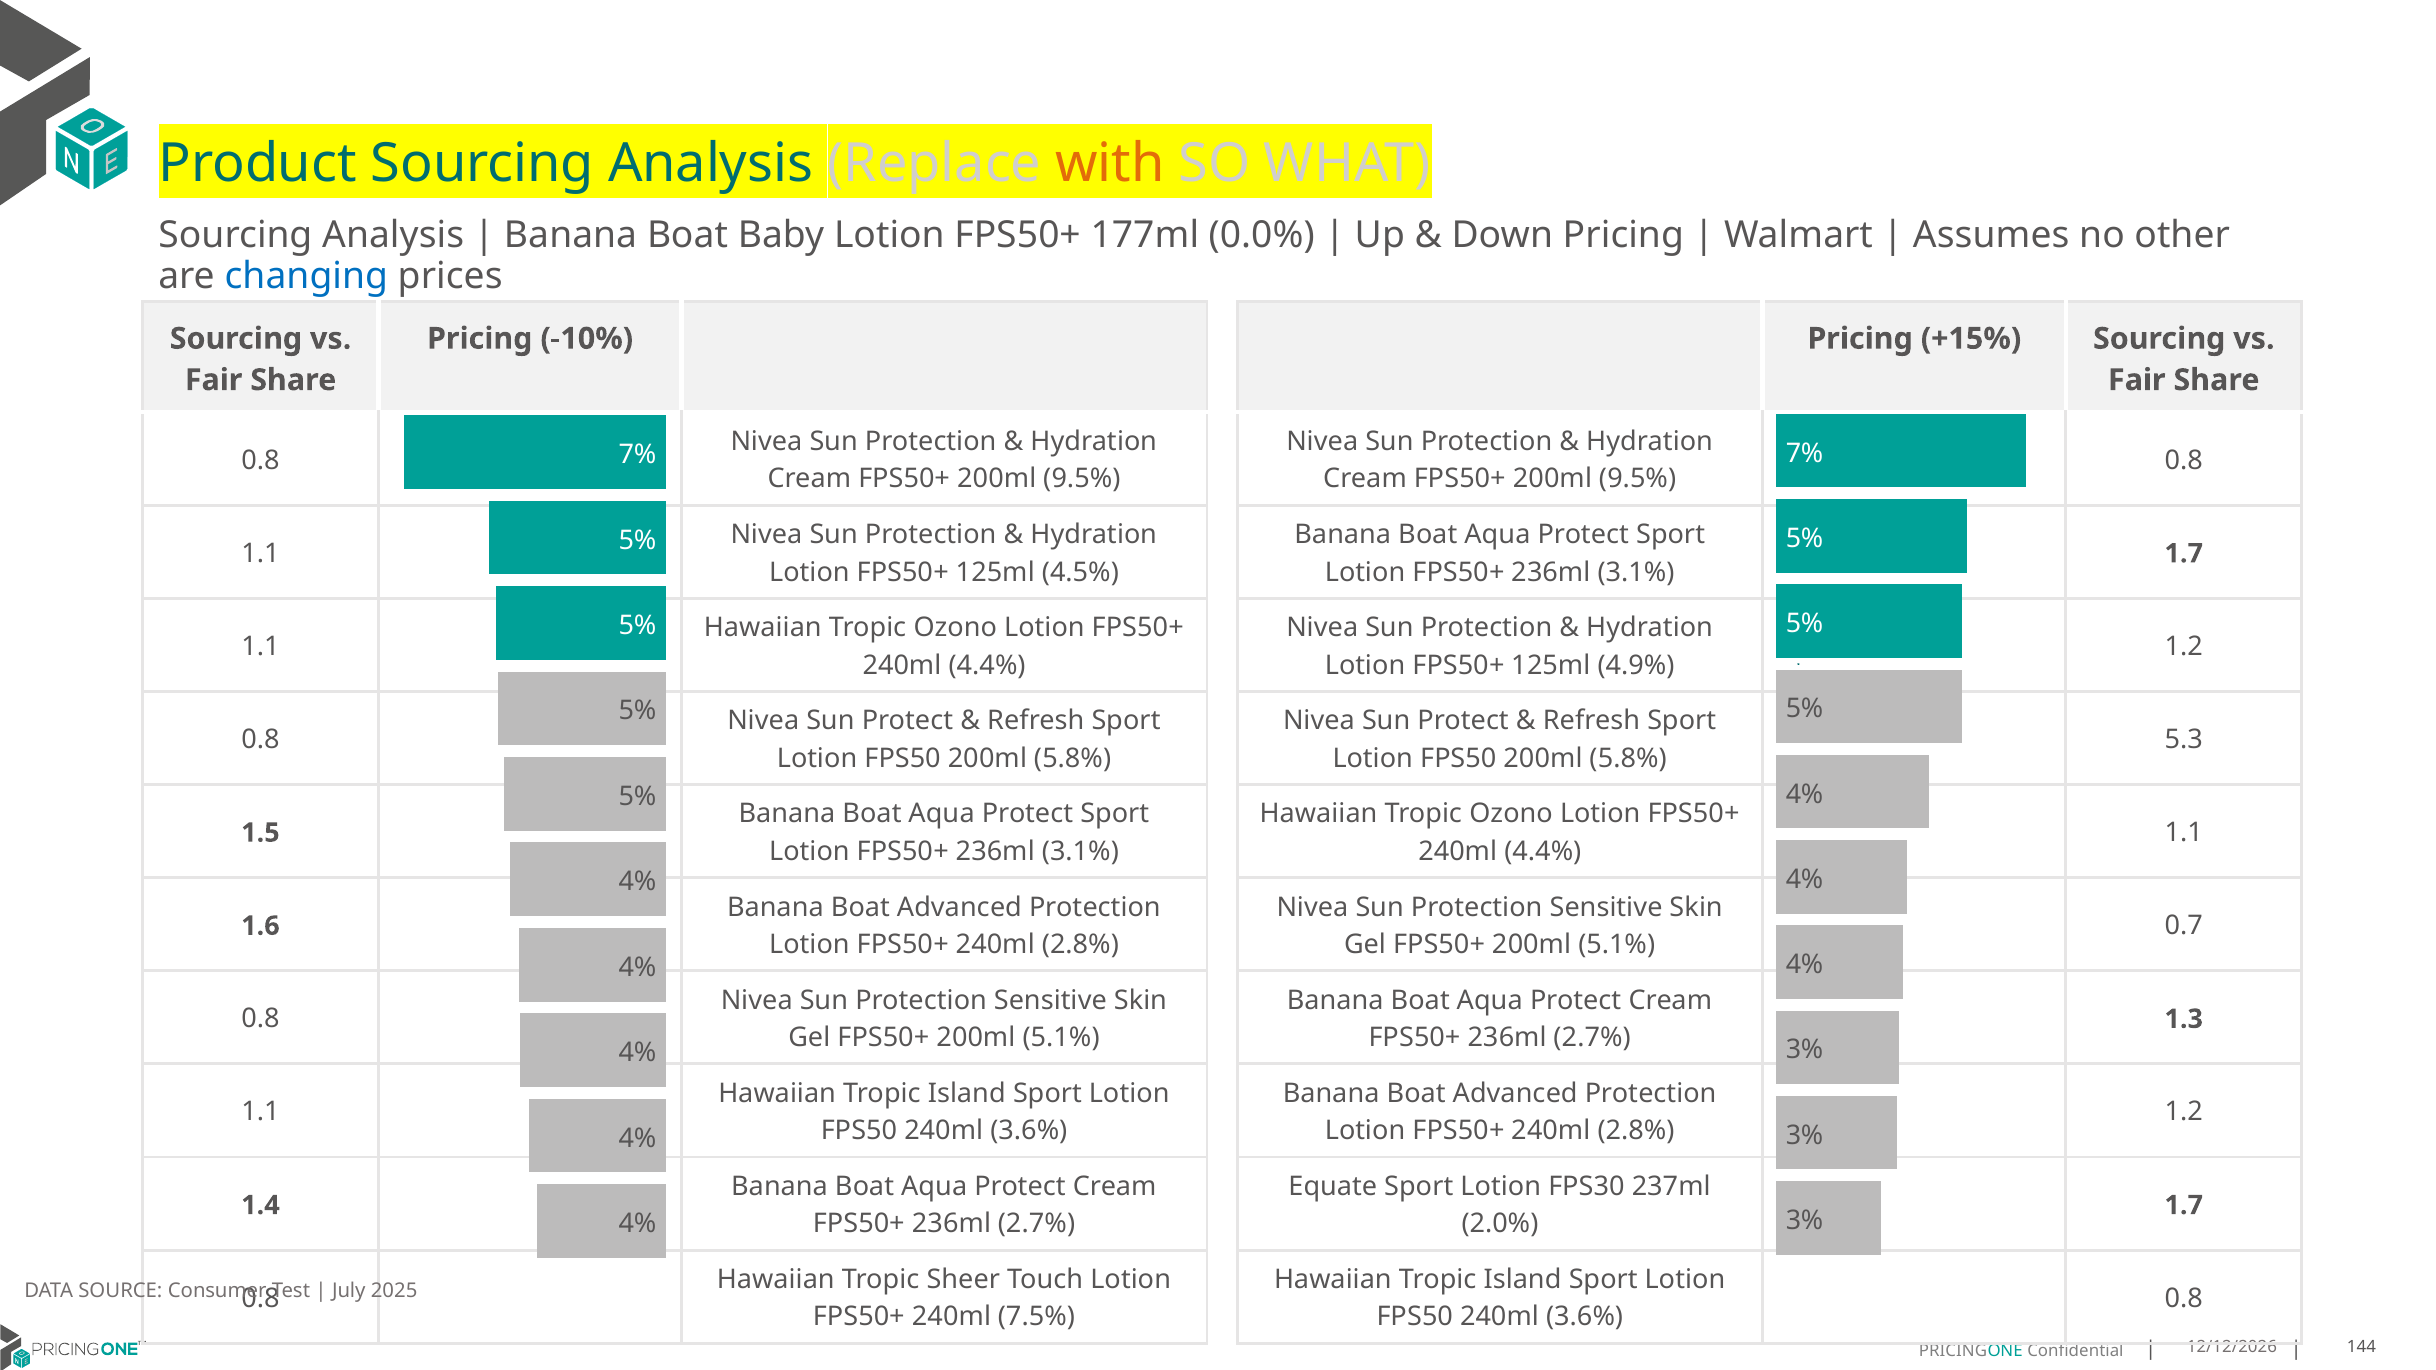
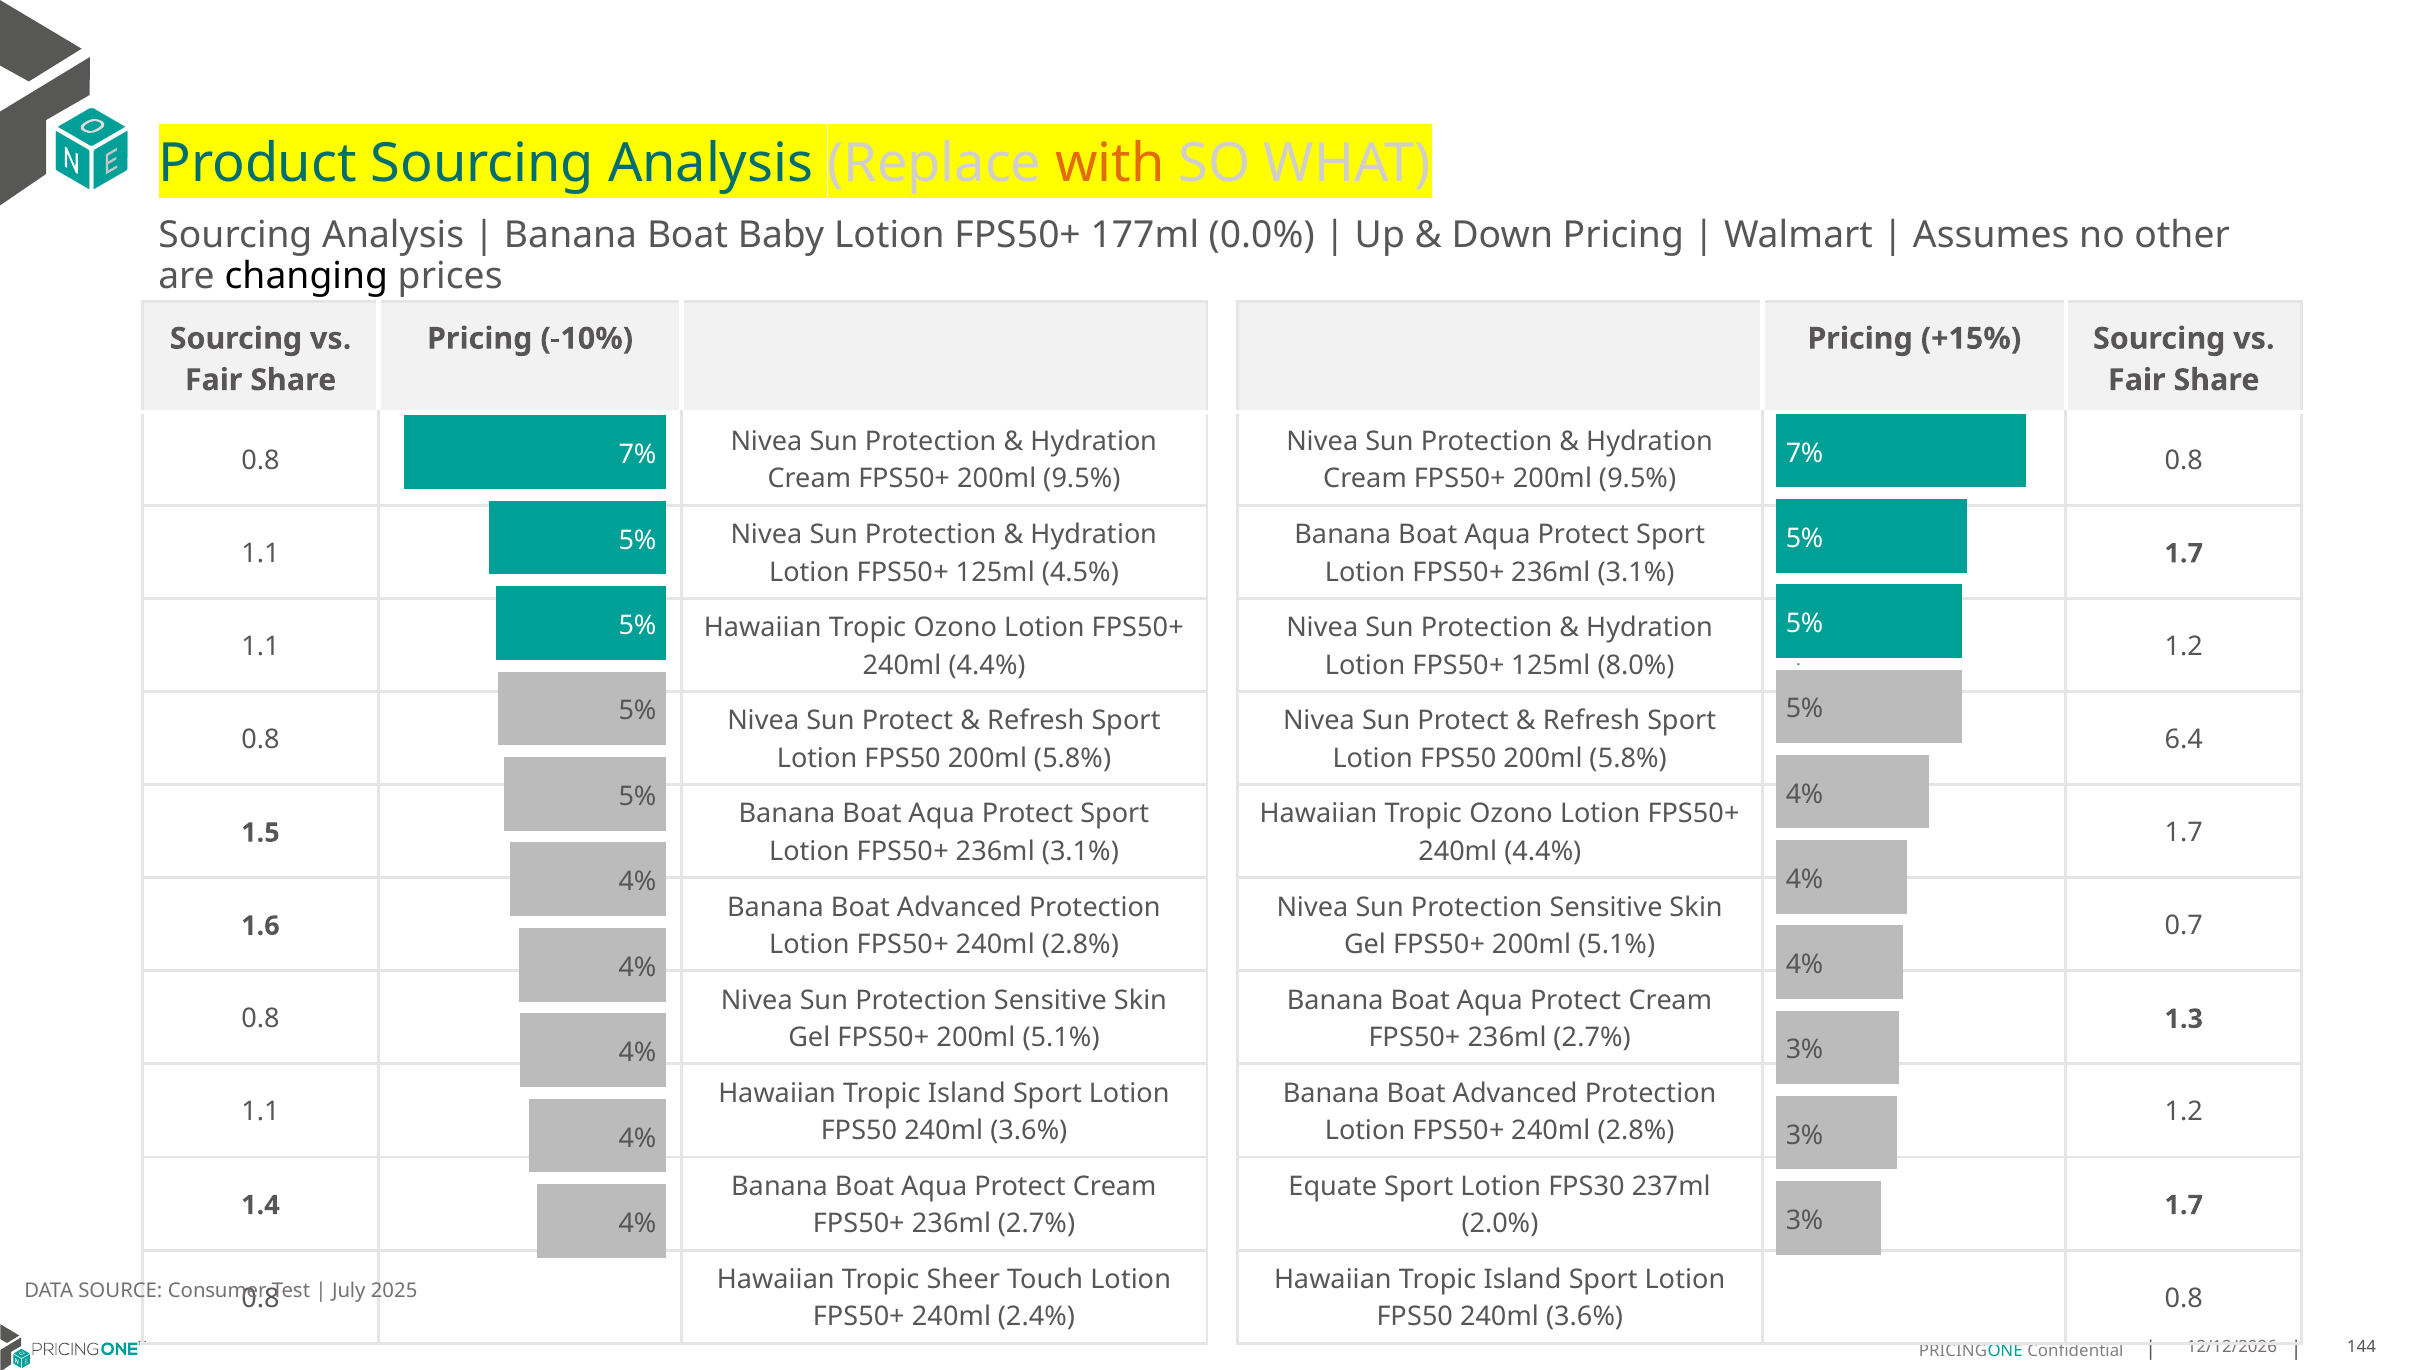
changing colour: blue -> black (306, 276)
4.9%: 4.9% -> 8.0% (1636, 665)
5.3: 5.3 -> 6.4 (2184, 740)
1.1: 1.1 -> 1.7 (2184, 833)
7.5%: 7.5% -> 2.4% (1036, 1317)
